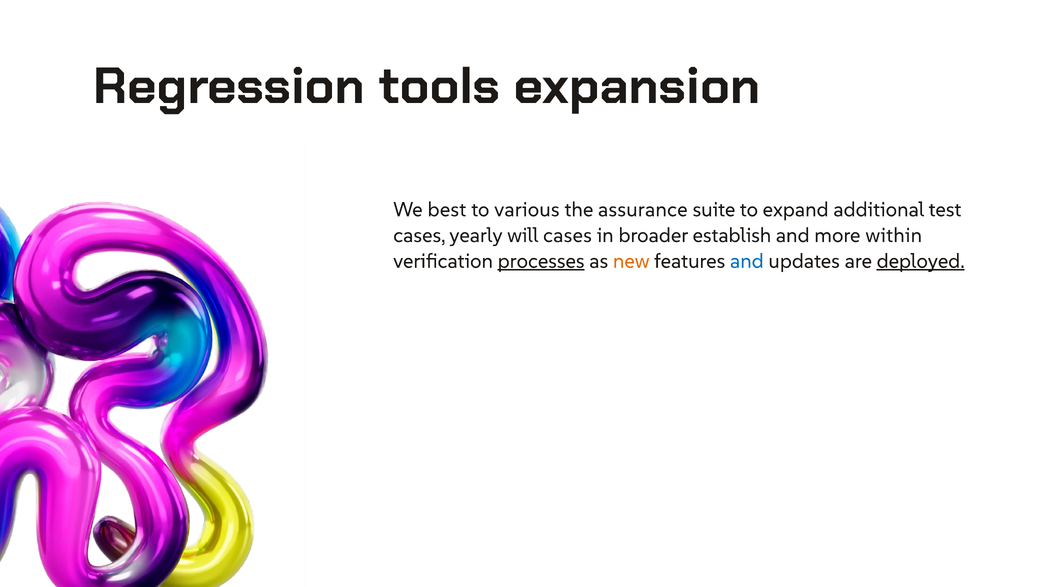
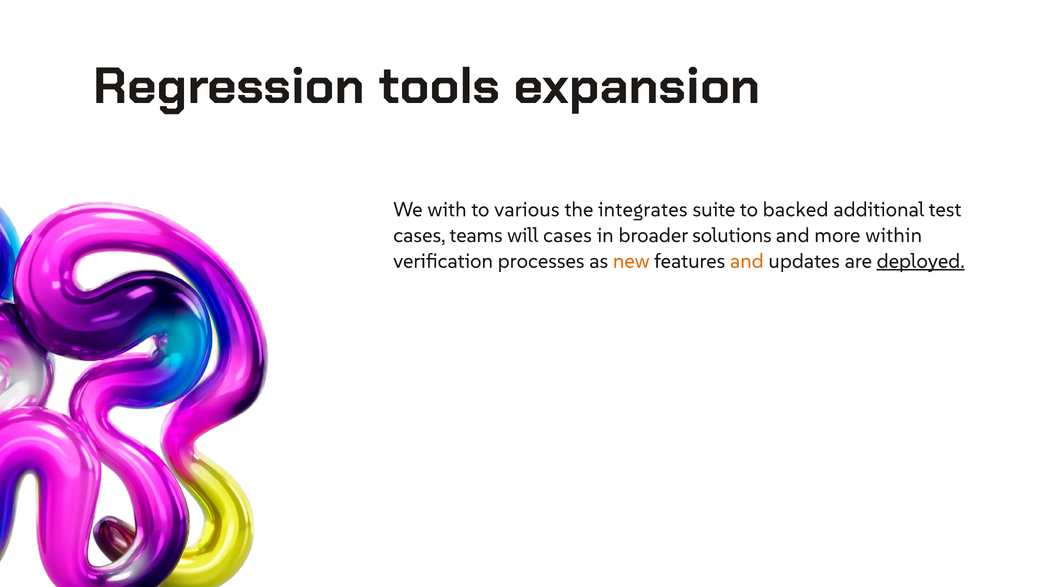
best: best -> with (447, 210)
assurance: assurance -> integrates (643, 210)
expand: expand -> backed (796, 210)
yearly: yearly -> teams (476, 235)
establish: establish -> solutions (732, 235)
processes underline: present -> none (541, 261)
and colour: blue -> orange (747, 261)
